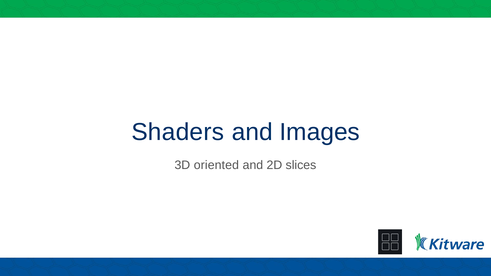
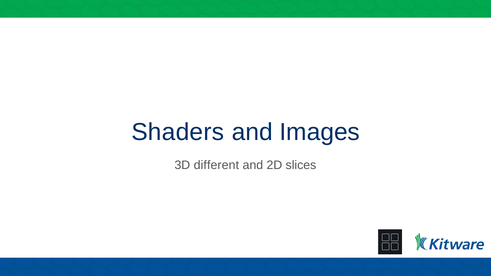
oriented: oriented -> different (216, 165)
